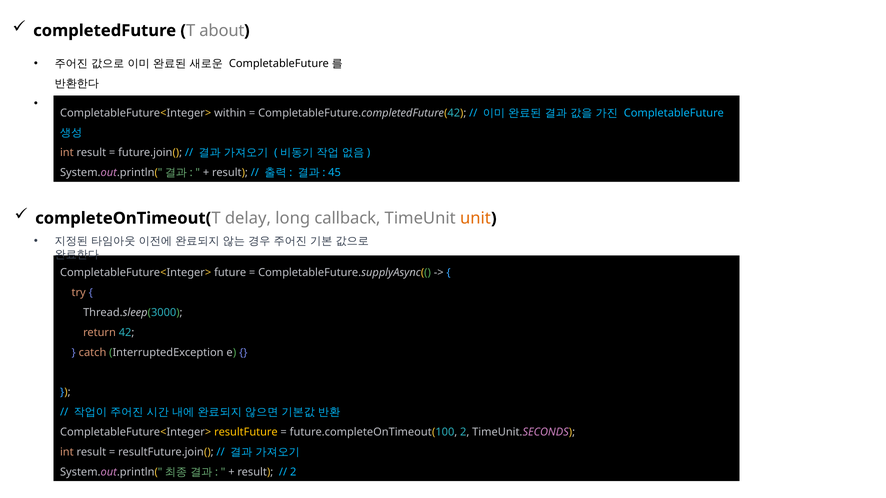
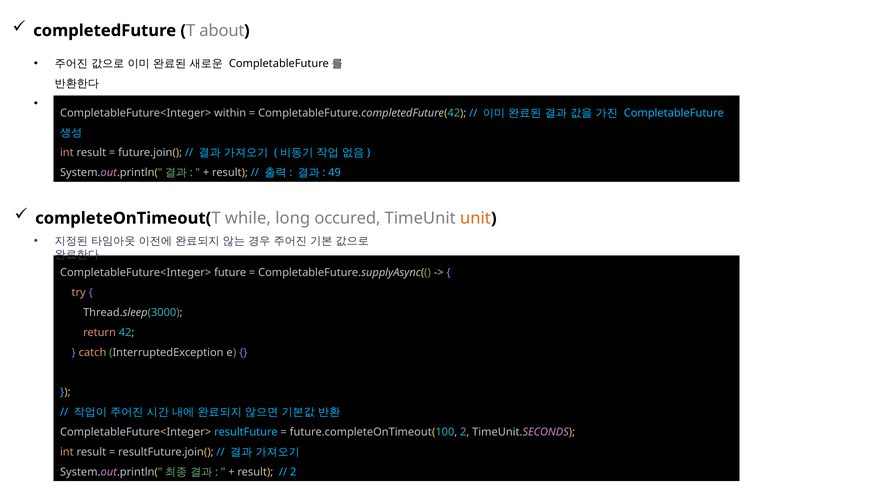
45: 45 -> 49 (335, 173)
delay: delay -> while (248, 218)
callback: callback -> occured (347, 218)
resultFuture colour: yellow -> light blue (246, 432)
